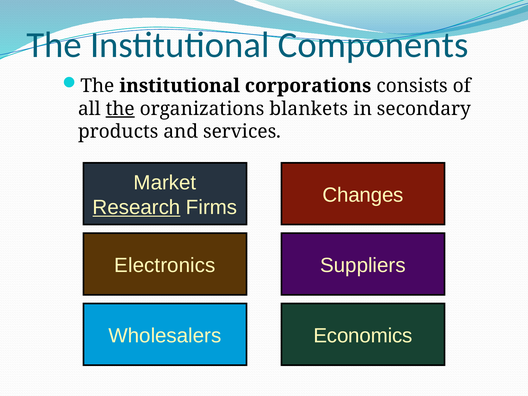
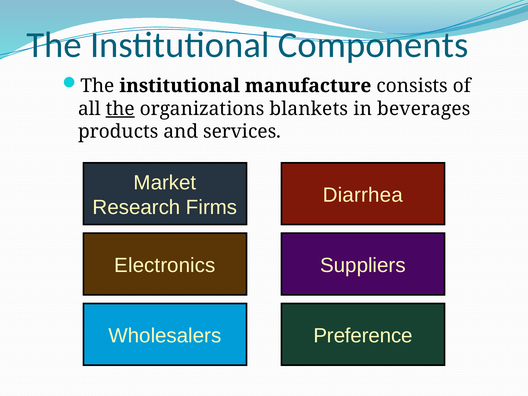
corporations: corporations -> manufacture (308, 86)
secondary: secondary -> beverages (424, 109)
Changes: Changes -> Diarrhea (363, 195)
Research underline: present -> none (136, 207)
Economics: Economics -> Preference (363, 336)
